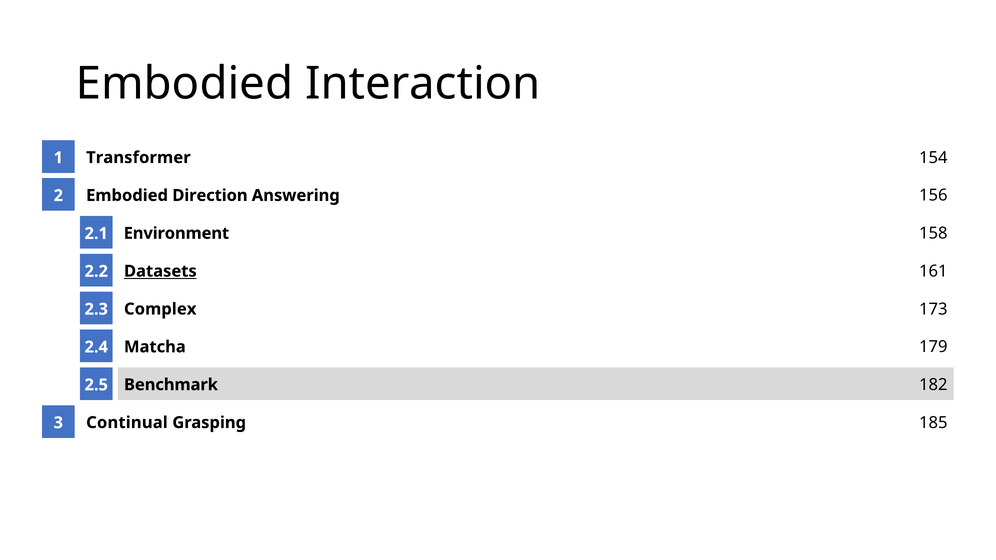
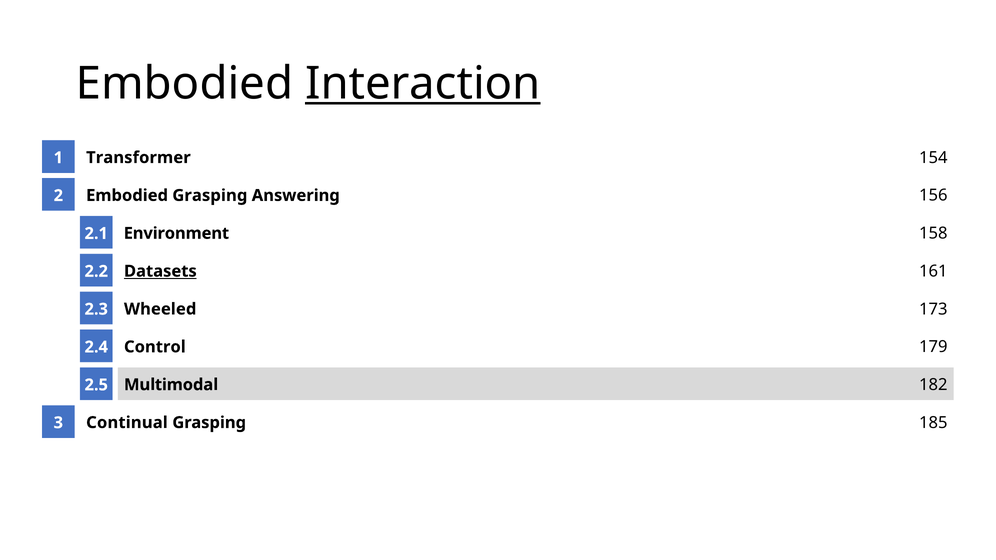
Interaction underline: none -> present (423, 84)
Embodied Direction: Direction -> Grasping (210, 196)
Complex: Complex -> Wheeled (160, 309)
Matcha: Matcha -> Control (155, 347)
Benchmark: Benchmark -> Multimodal (171, 385)
